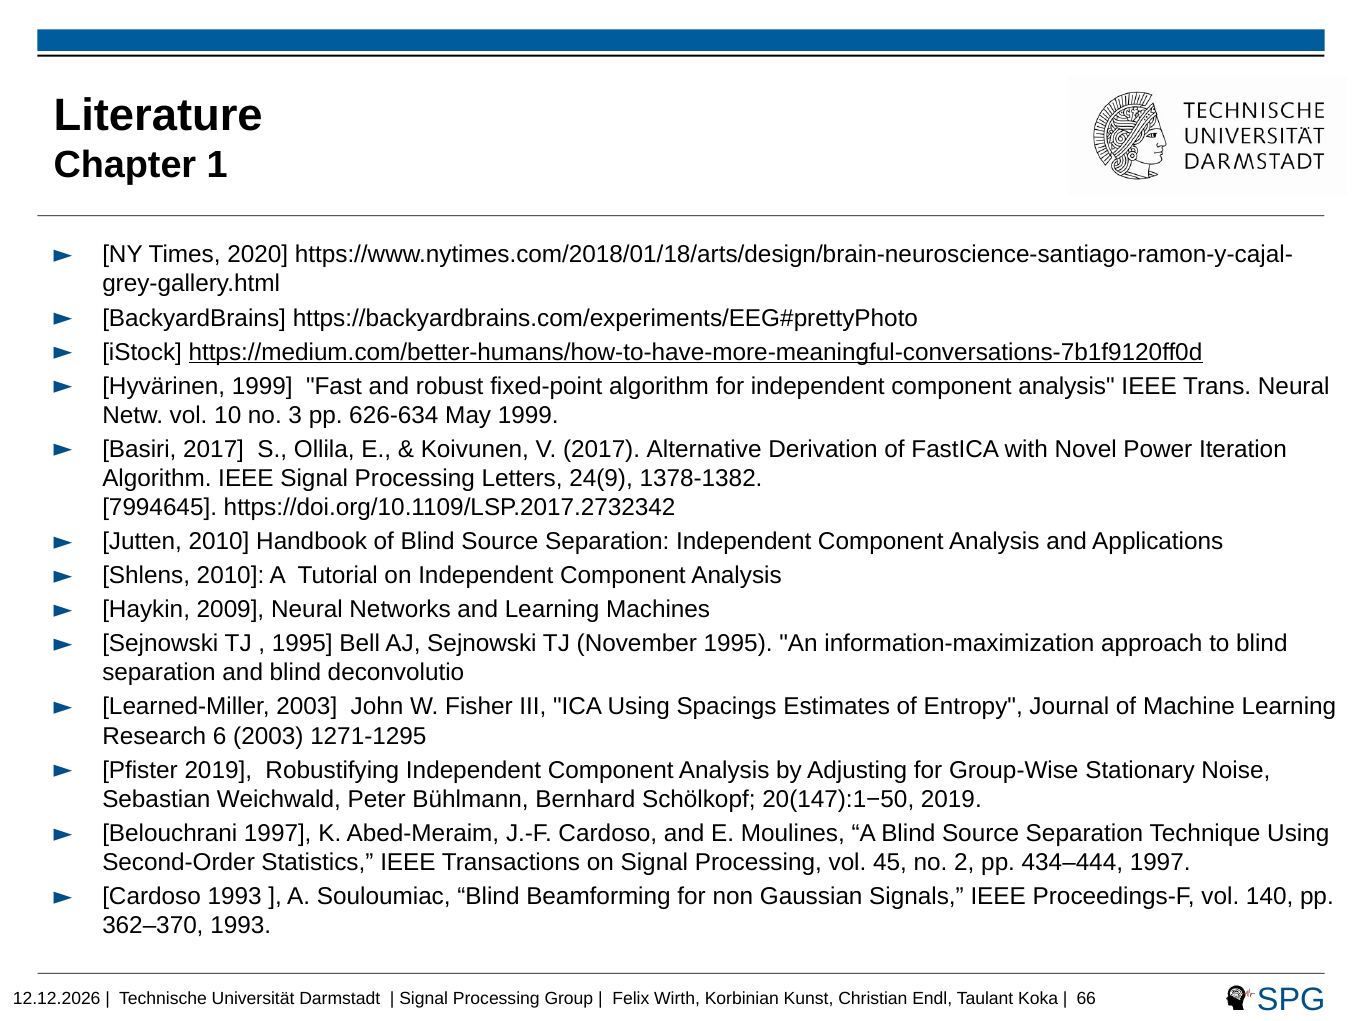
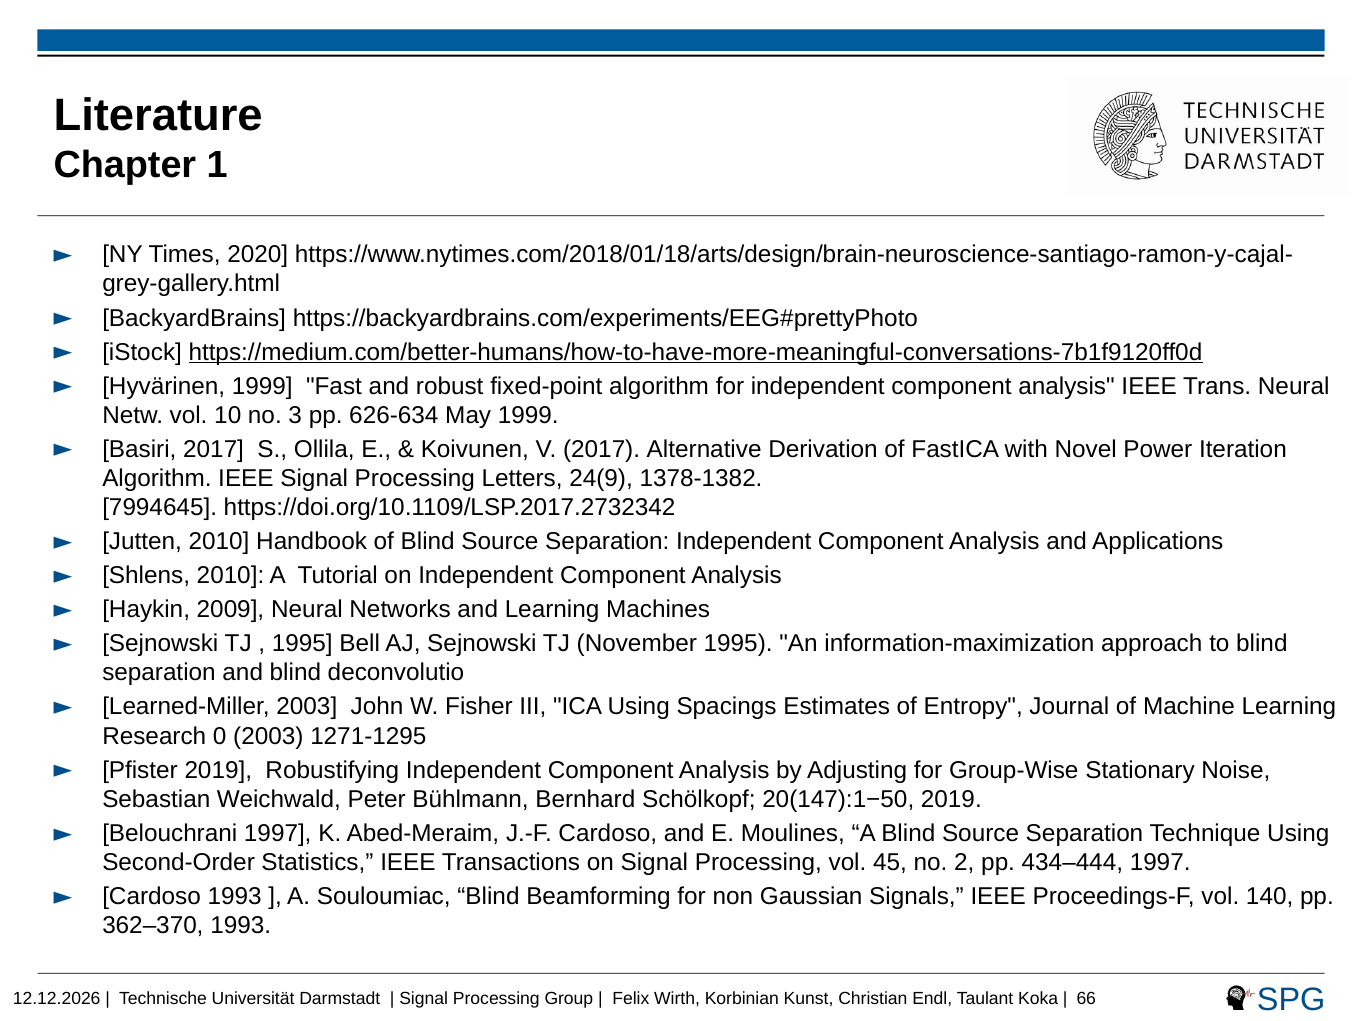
6: 6 -> 0 (220, 736)
